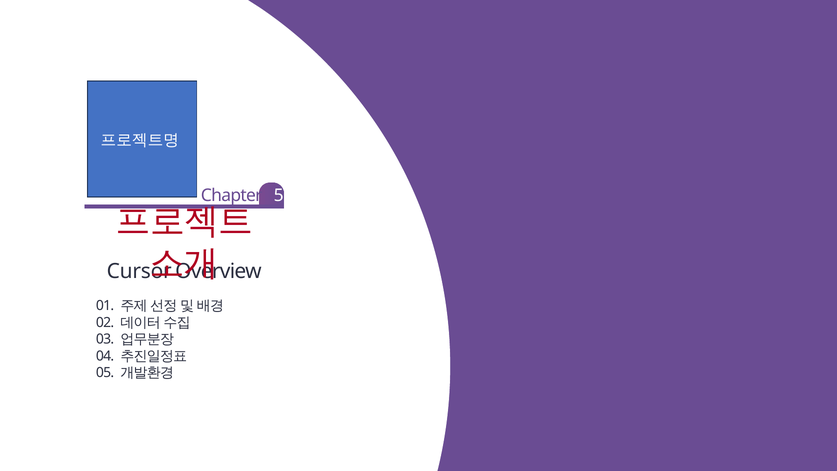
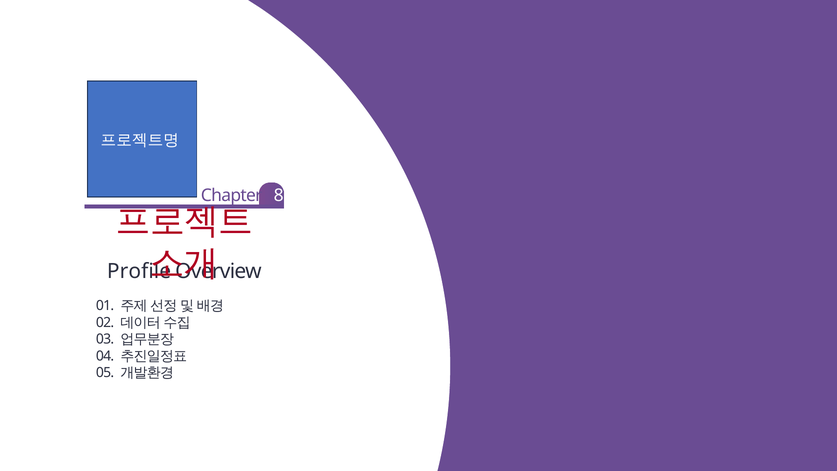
56: 56 -> 81 (284, 196)
Cursor: Cursor -> Profile (139, 271)
